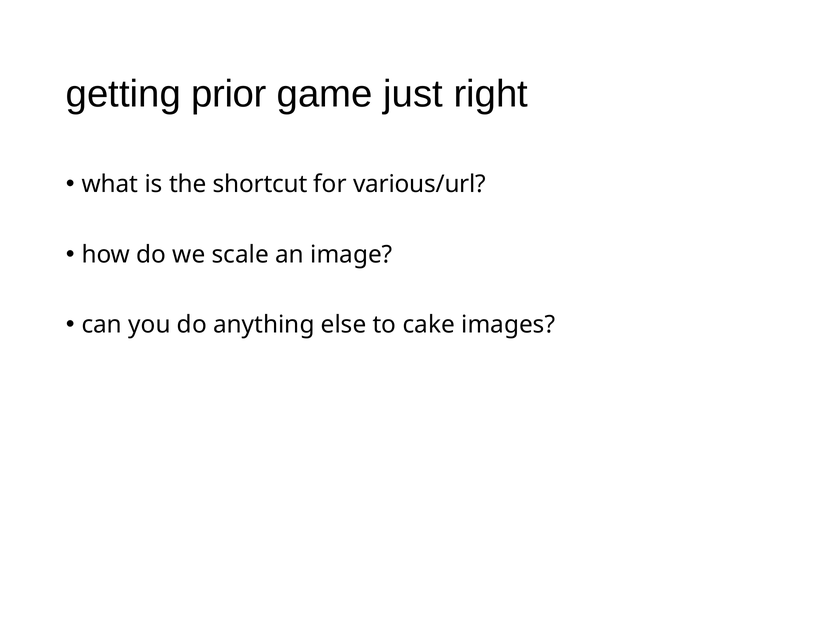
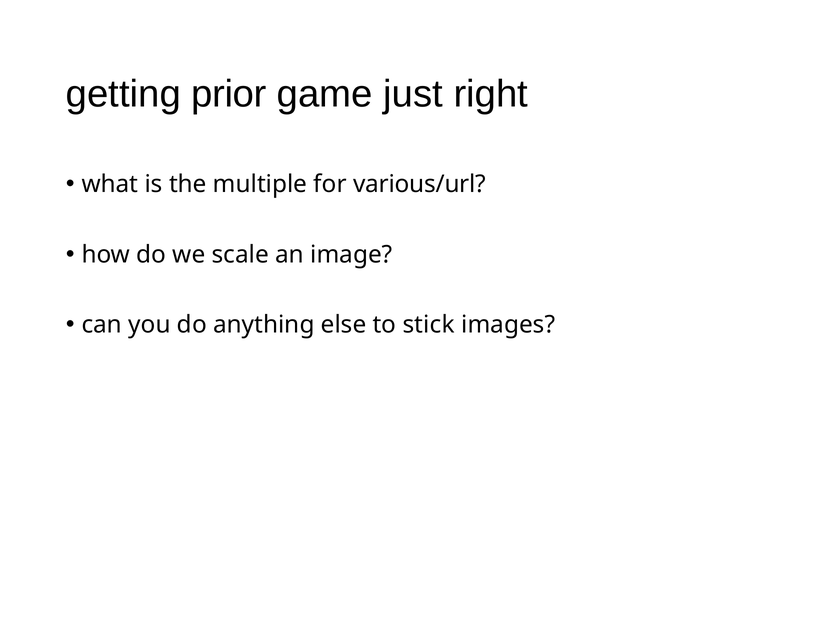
shortcut: shortcut -> multiple (260, 184)
cake: cake -> stick (429, 325)
